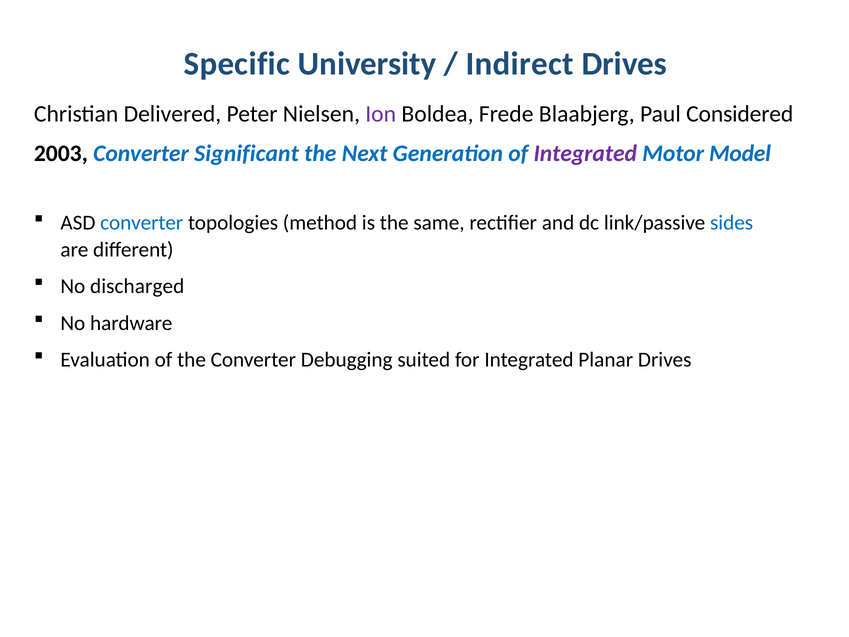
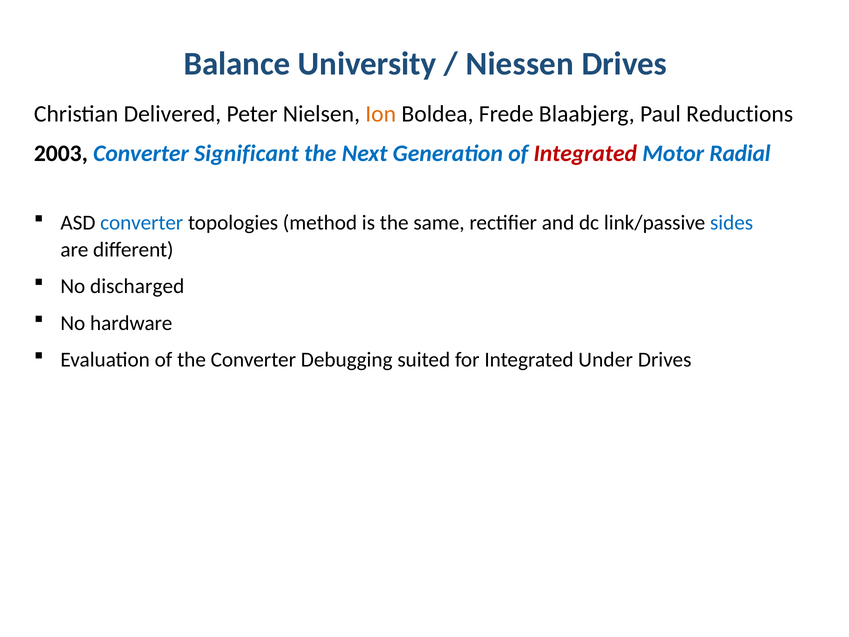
Specific: Specific -> Balance (237, 64)
Indirect: Indirect -> Niessen (520, 64)
Ion colour: purple -> orange (381, 114)
Considered: Considered -> Reductions (740, 114)
Integrated colour: purple -> red (585, 153)
Model: Model -> Radial (740, 153)
Planar: Planar -> Under (606, 360)
